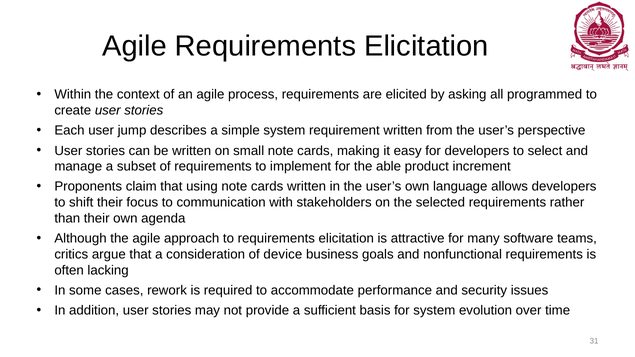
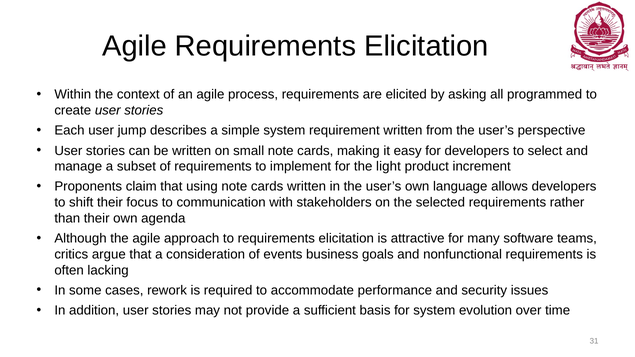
able: able -> light (388, 167)
device: device -> events (283, 255)
